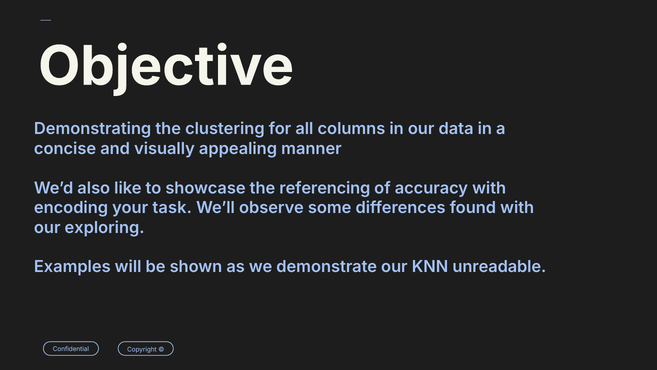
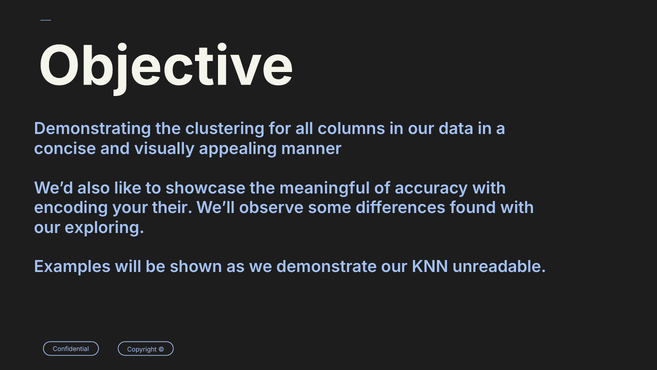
referencing: referencing -> meaningful (325, 188)
task: task -> their (172, 208)
